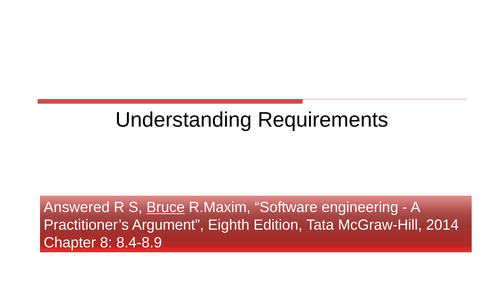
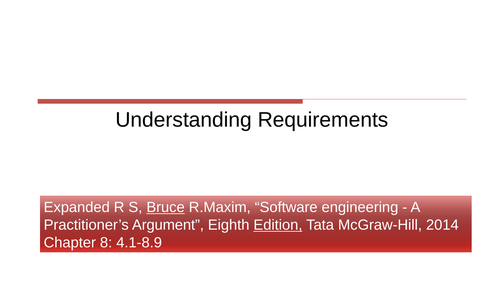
Answered: Answered -> Expanded (77, 207)
Edition underline: none -> present (278, 225)
8.4-8.9: 8.4-8.9 -> 4.1-8.9 (139, 242)
